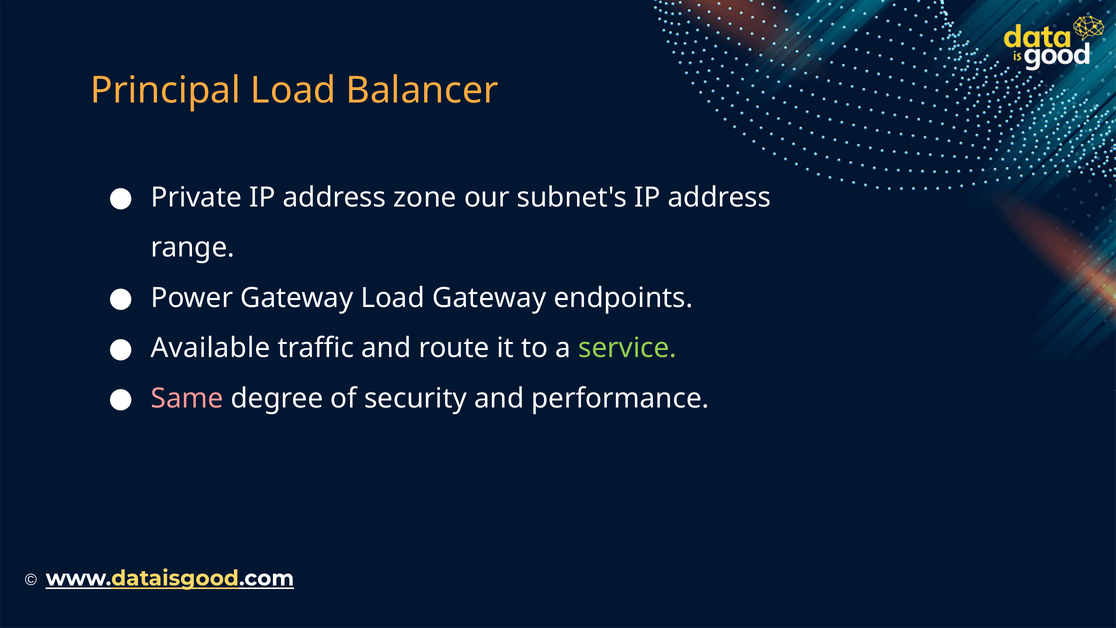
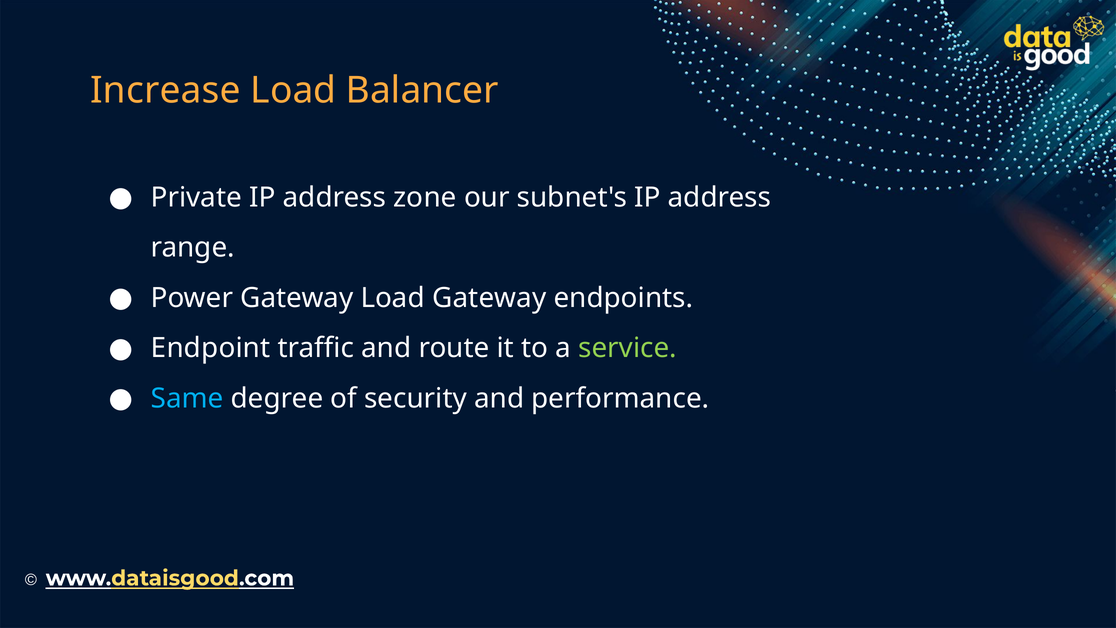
Principal: Principal -> Increase (165, 90)
Available: Available -> Endpoint (211, 348)
Same colour: pink -> light blue (187, 398)
